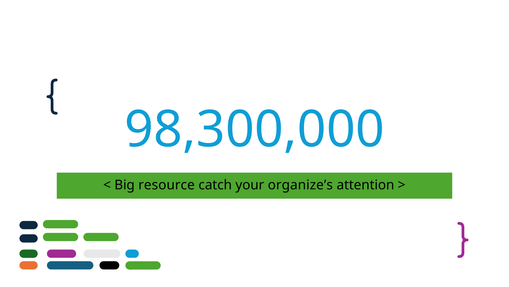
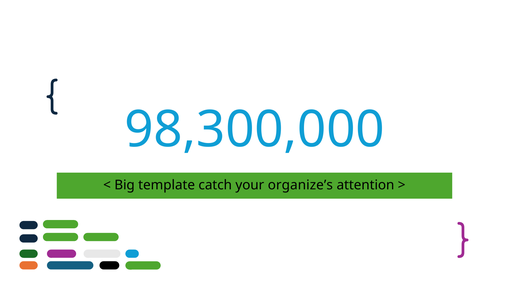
resource: resource -> template (167, 185)
